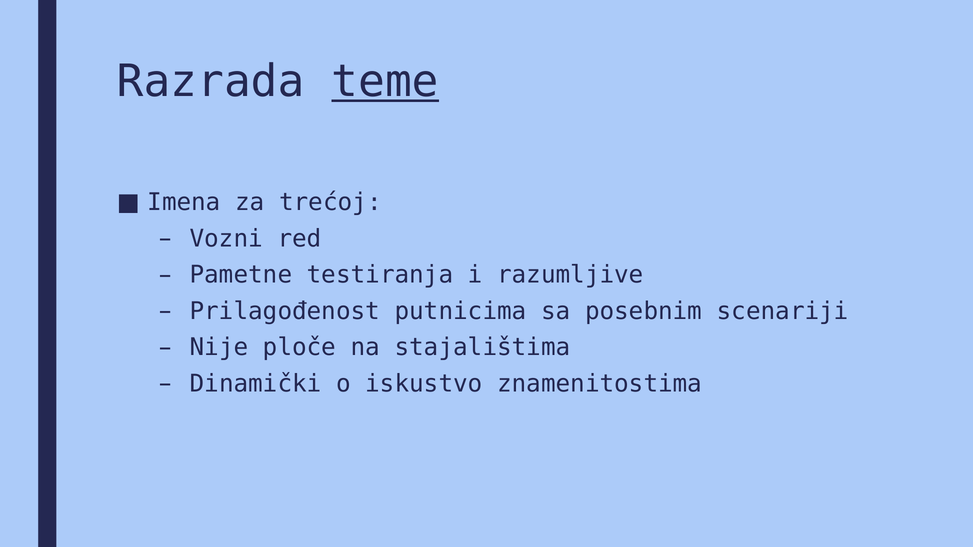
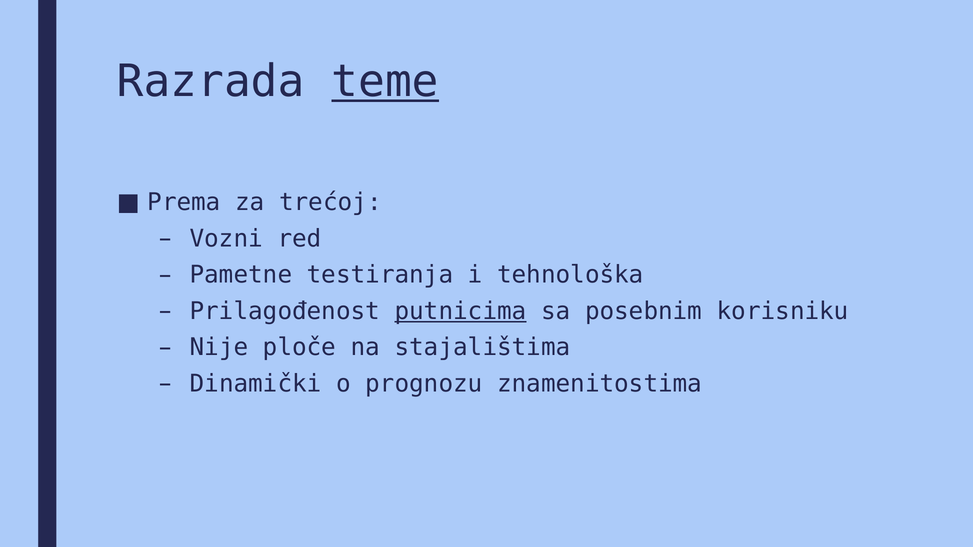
Imena: Imena -> Prema (184, 202)
razumljive: razumljive -> tehnološka (570, 275)
putnicima underline: none -> present (461, 311)
scenariji: scenariji -> korisniku (783, 311)
iskustvo: iskustvo -> prognozu (424, 384)
